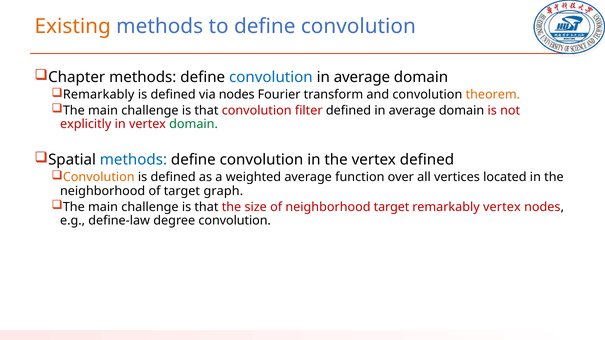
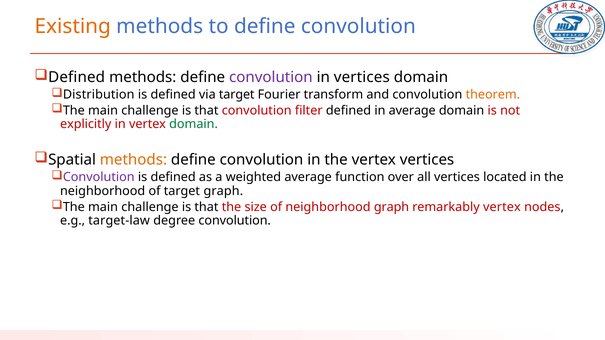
Chapter: Chapter -> Defined (77, 77)
convolution colour: blue -> purple (271, 77)
average: average -> vertices (362, 77)
Remarkably: Remarkably -> Distribution (99, 95)
via nodes: nodes -> target (237, 95)
methods colour: blue -> orange (133, 160)
vertex defined: defined -> vertices (427, 160)
Convolution colour: orange -> purple (99, 177)
neighborhood target: target -> graph (392, 207)
define-law: define-law -> target-law (119, 221)
